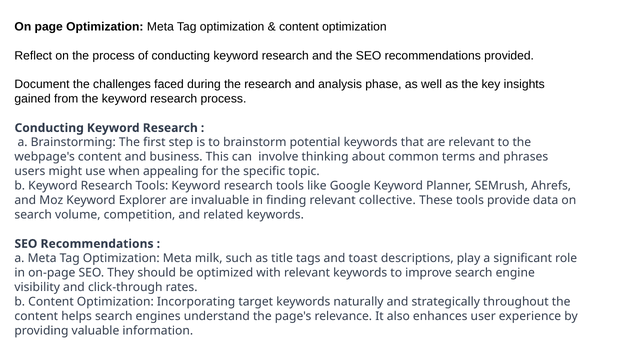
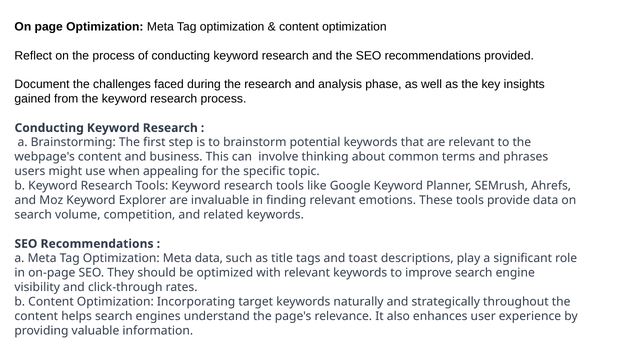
collective: collective -> emotions (387, 201)
Meta milk: milk -> data (209, 259)
